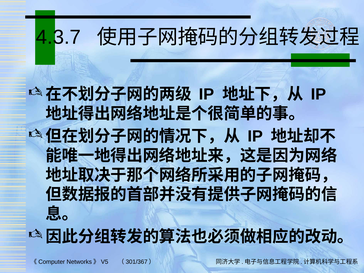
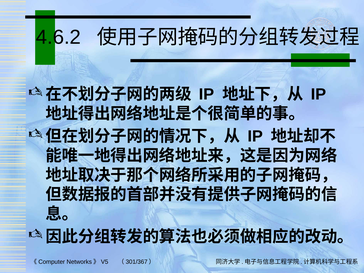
4.3.7: 4.3.7 -> 4.6.2 (58, 37)
